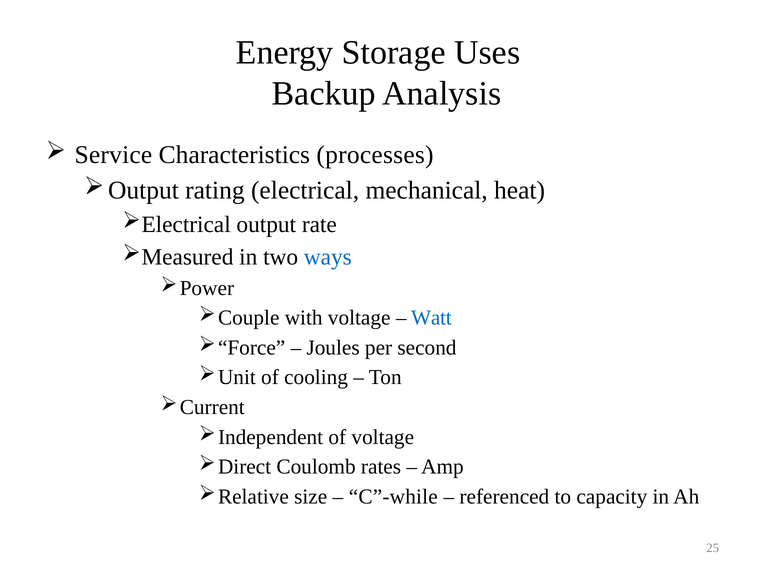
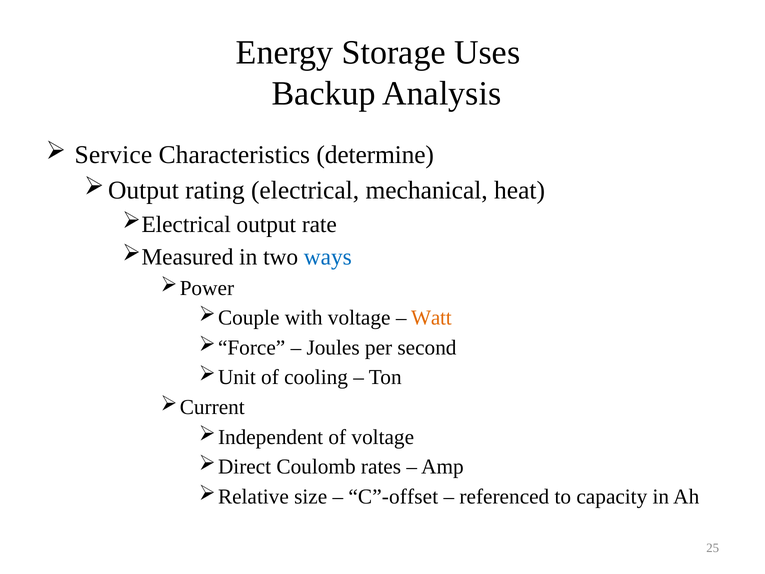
processes: processes -> determine (375, 155)
Watt colour: blue -> orange (431, 318)
C”-while: C”-while -> C”-offset (393, 496)
